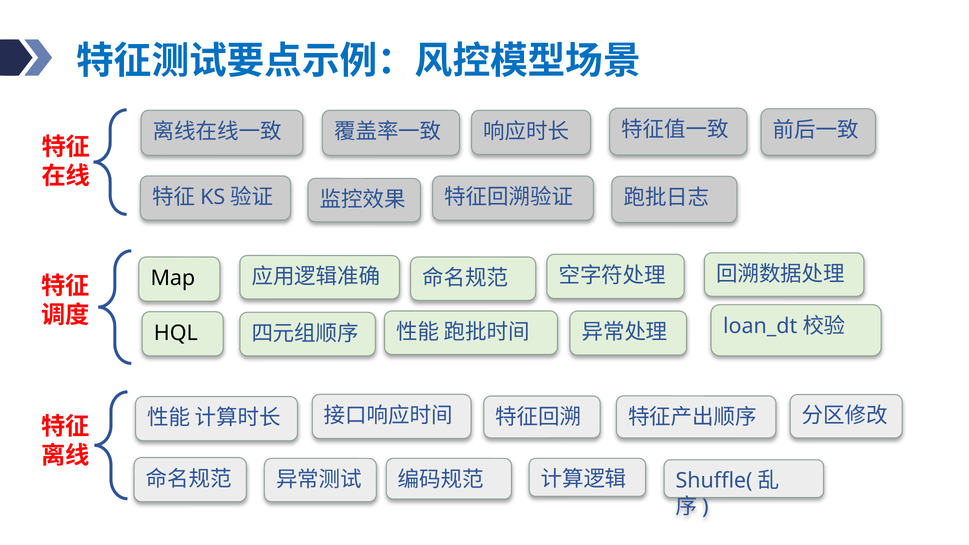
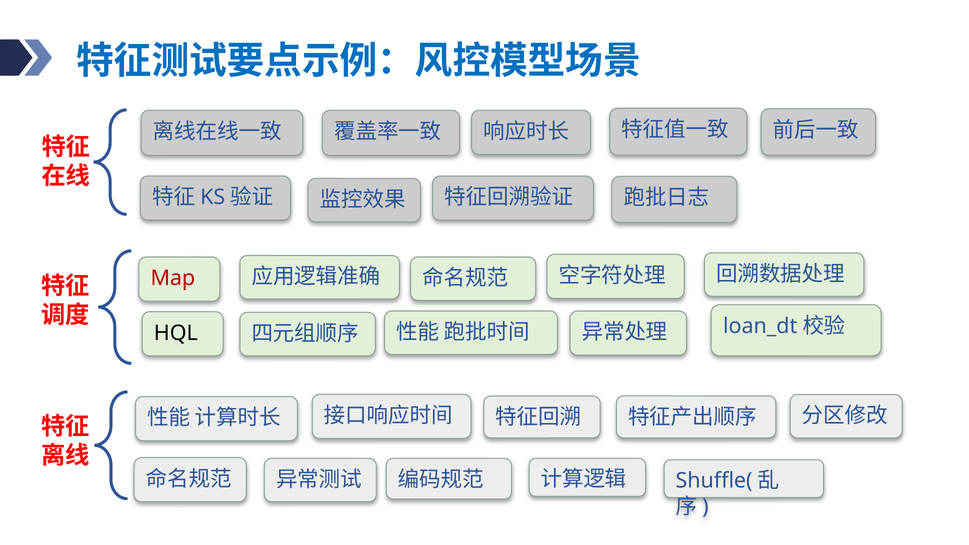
Map colour: black -> red (173, 278)
